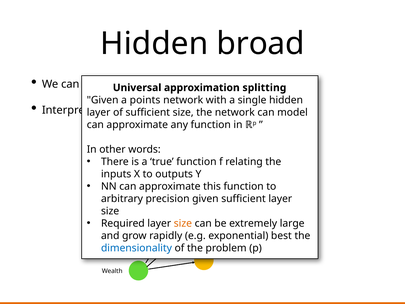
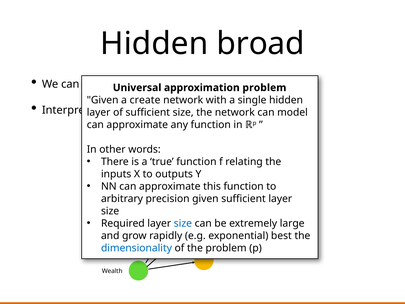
splitting: splitting -> problem (264, 88)
a points: points -> create (145, 100)
size colour: orange -> blue (183, 223)
